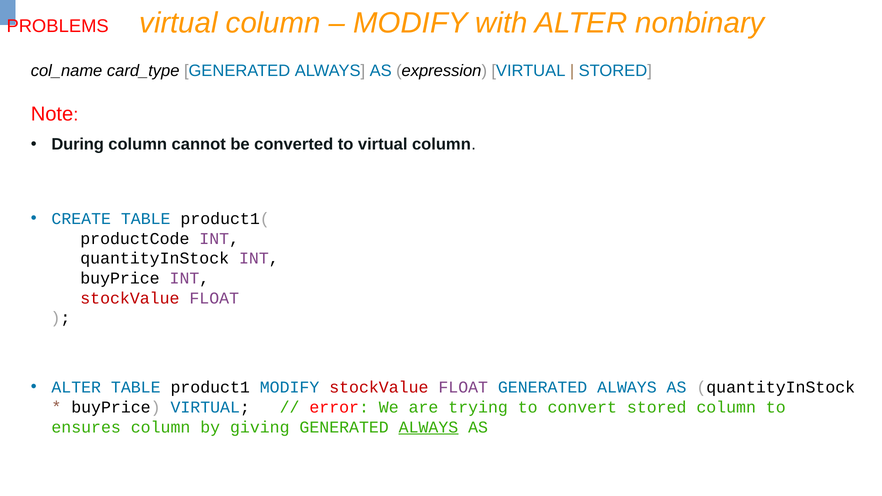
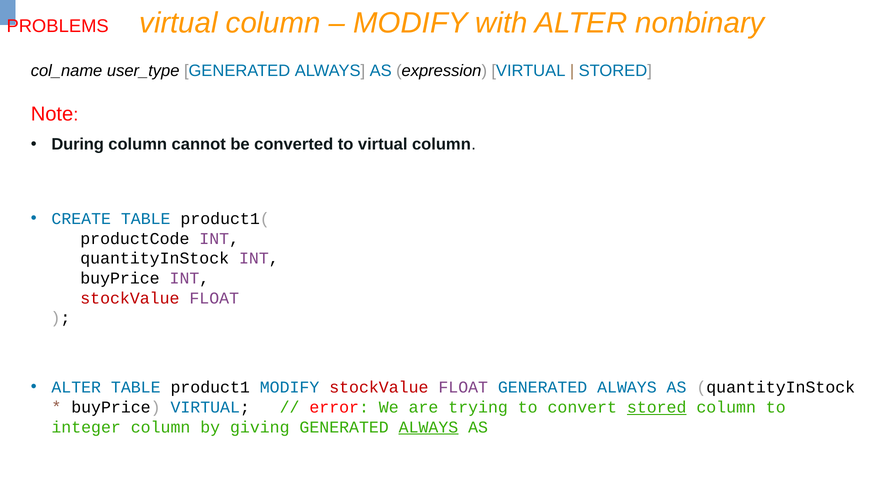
card_type: card_type -> user_type (143, 71)
stored underline: none -> present (657, 407)
ensures: ensures -> integer (86, 427)
